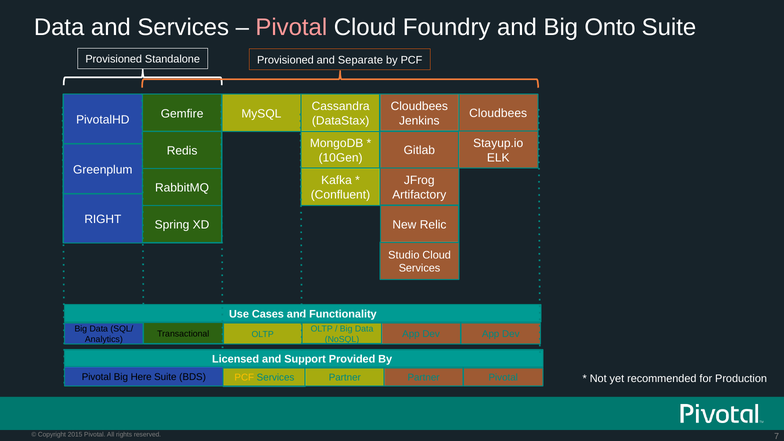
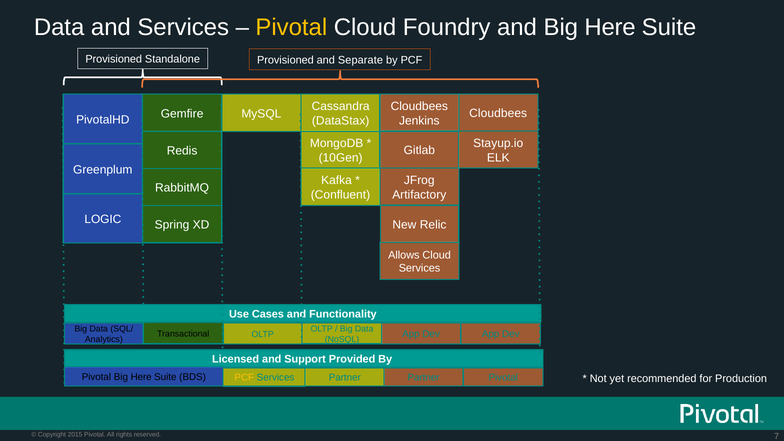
Pivotal colour: pink -> yellow (291, 28)
and Big Onto: Onto -> Here (610, 28)
RIGHT: RIGHT -> LOGIC (103, 219)
Studio: Studio -> Allows (404, 255)
